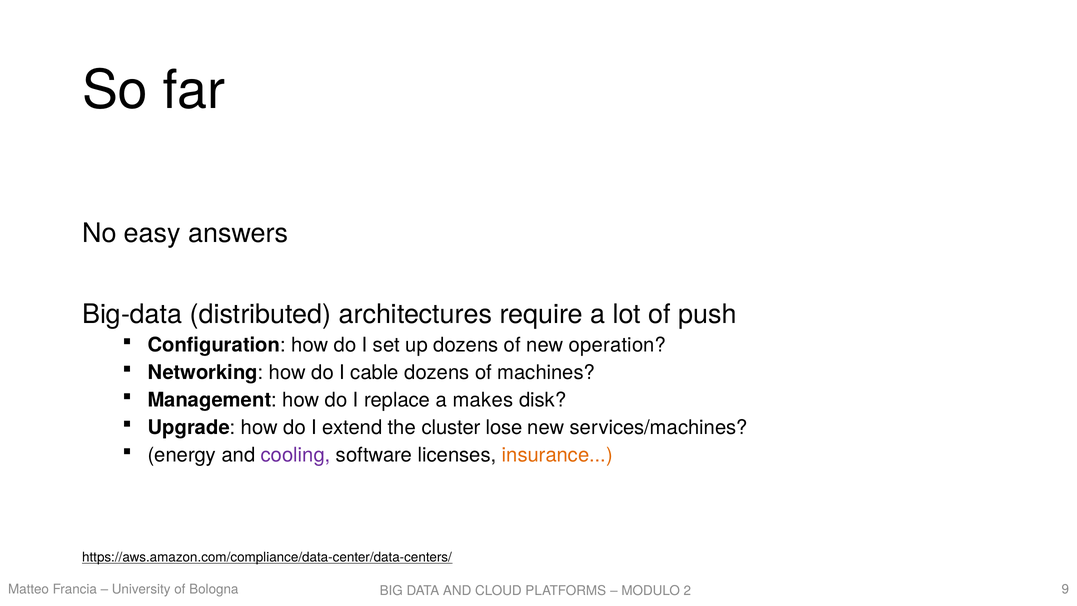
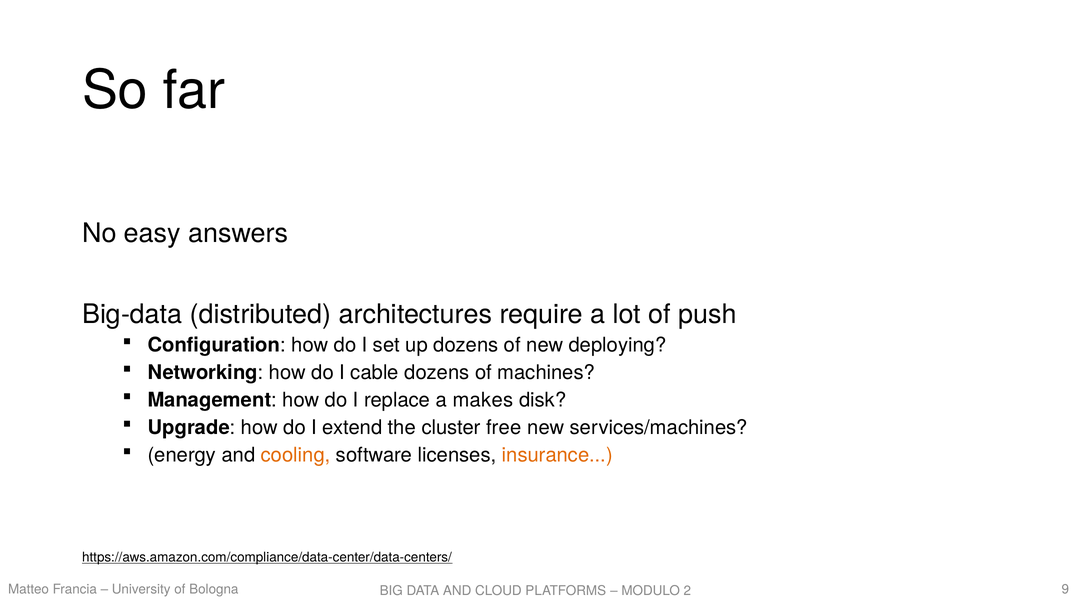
operation: operation -> deploying (618, 345)
lose: lose -> free (504, 427)
cooling colour: purple -> orange (296, 455)
